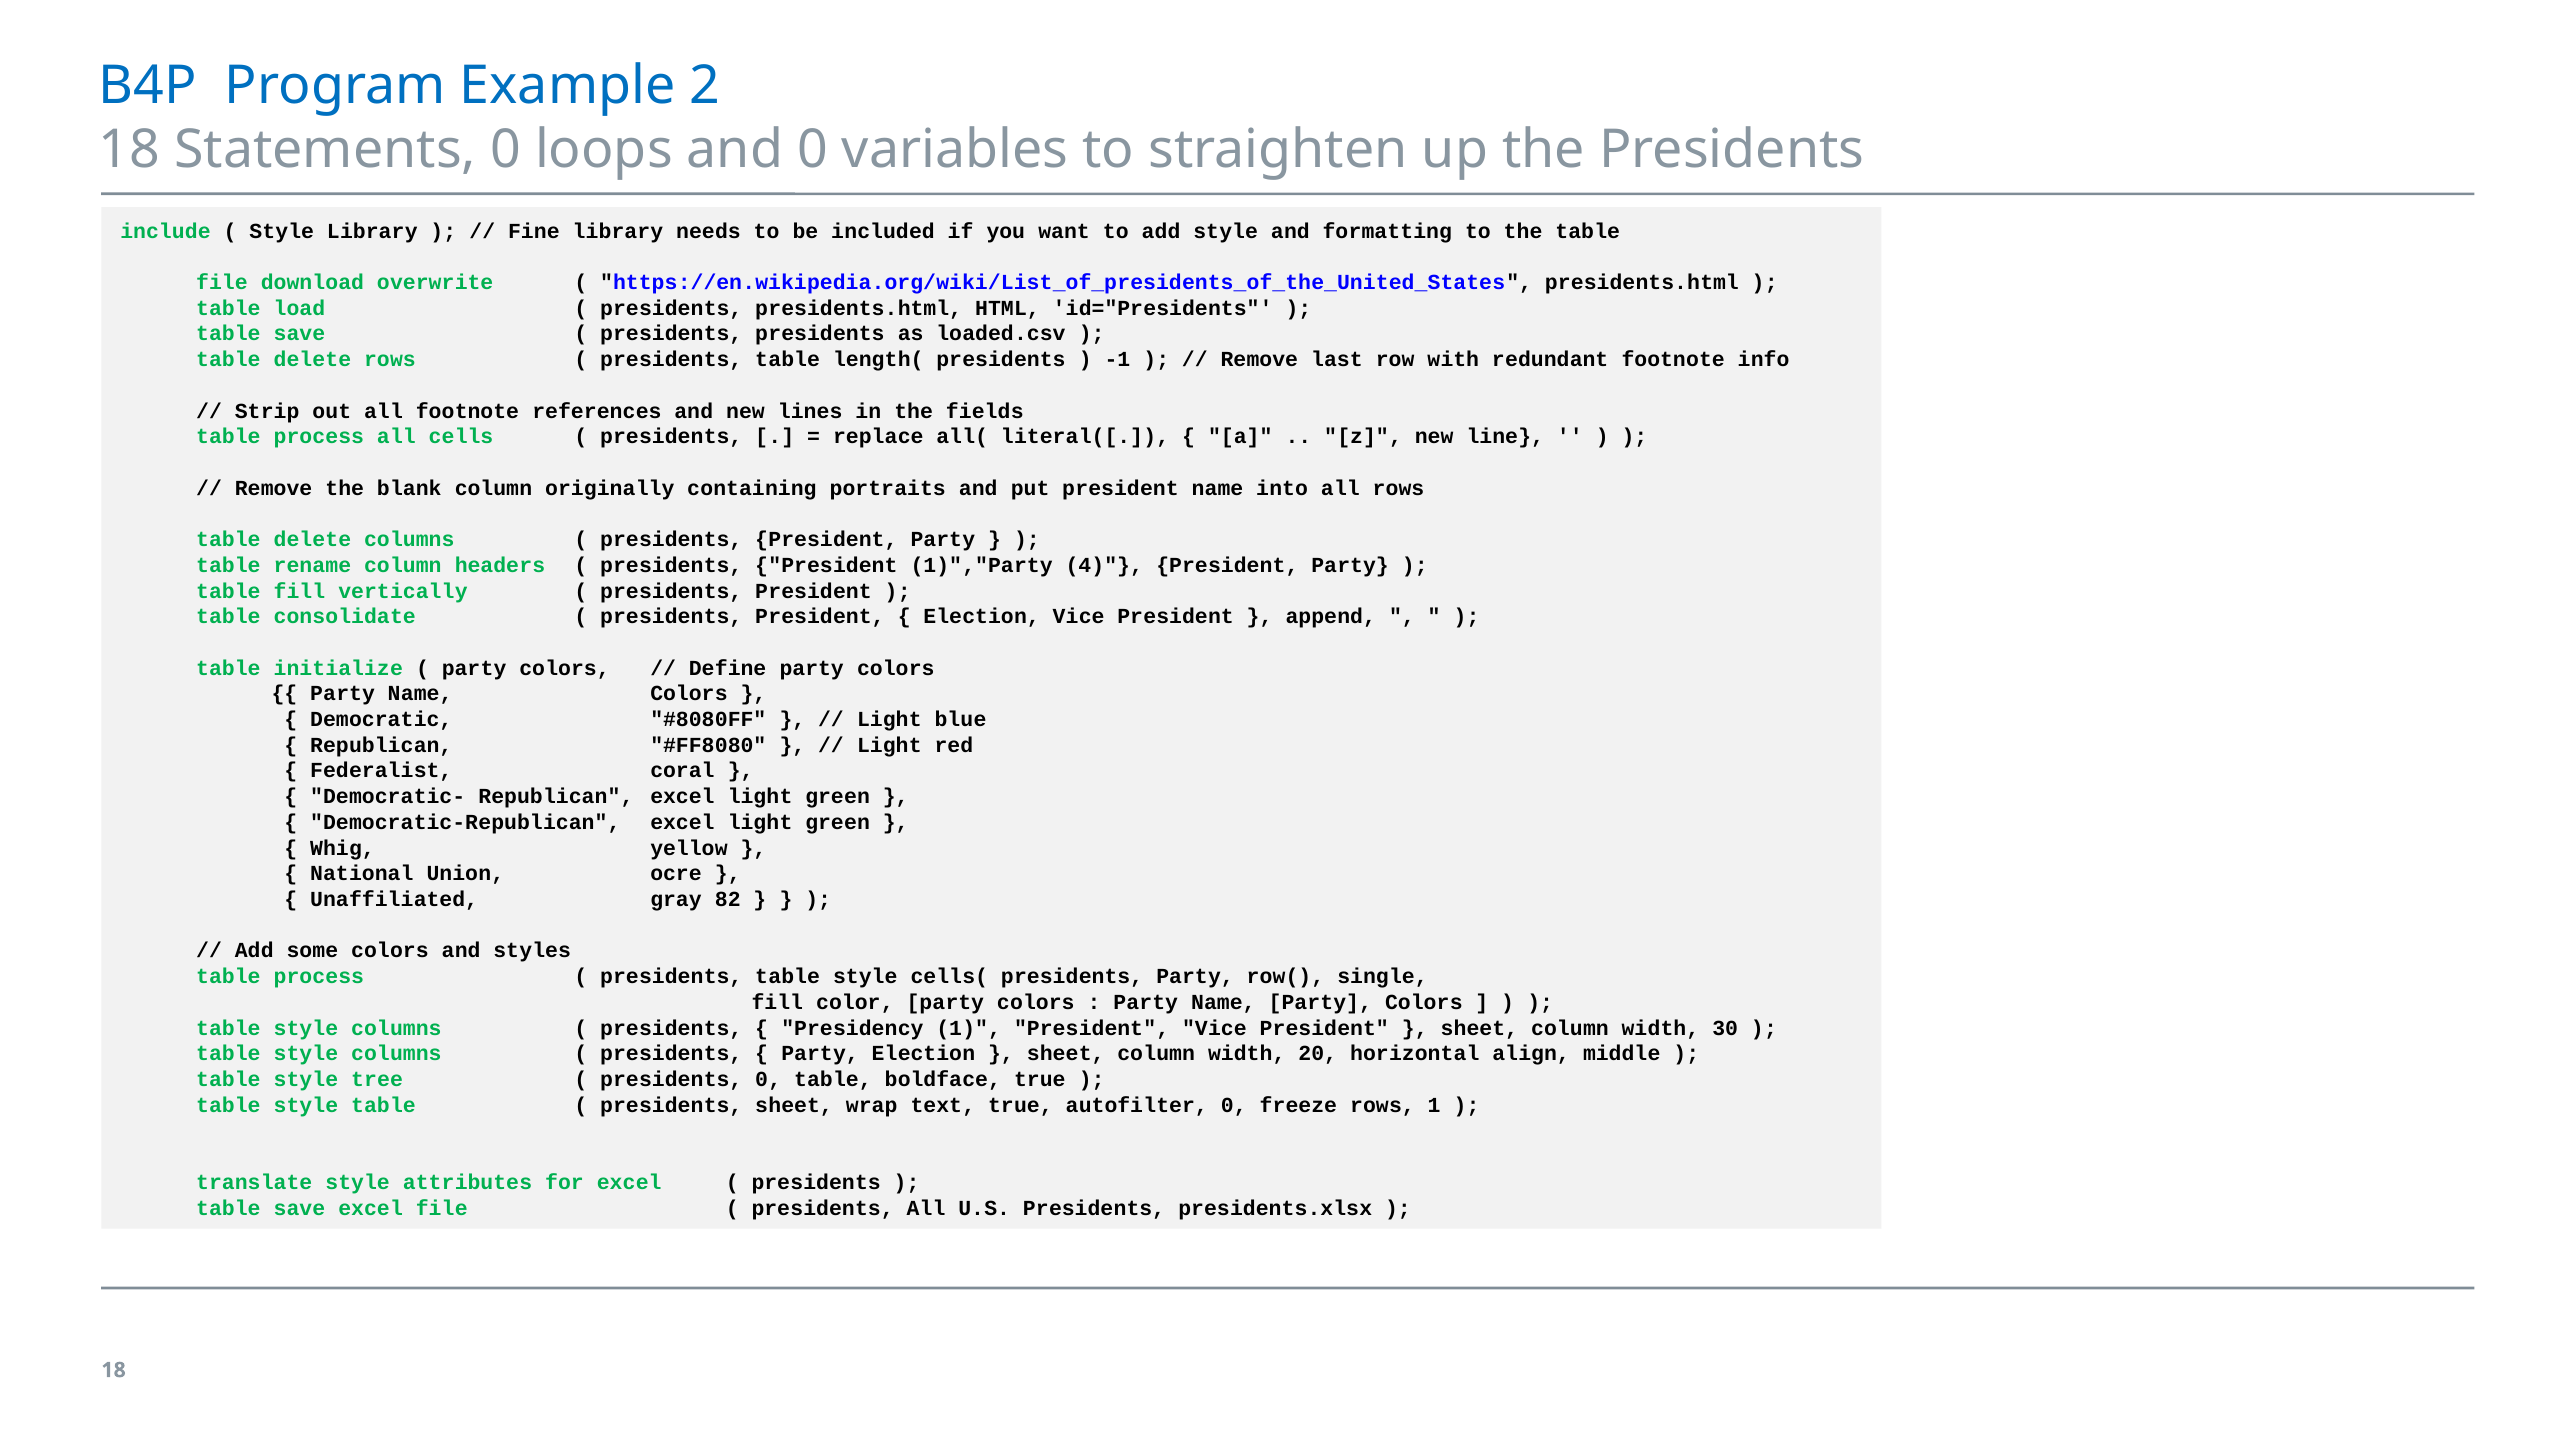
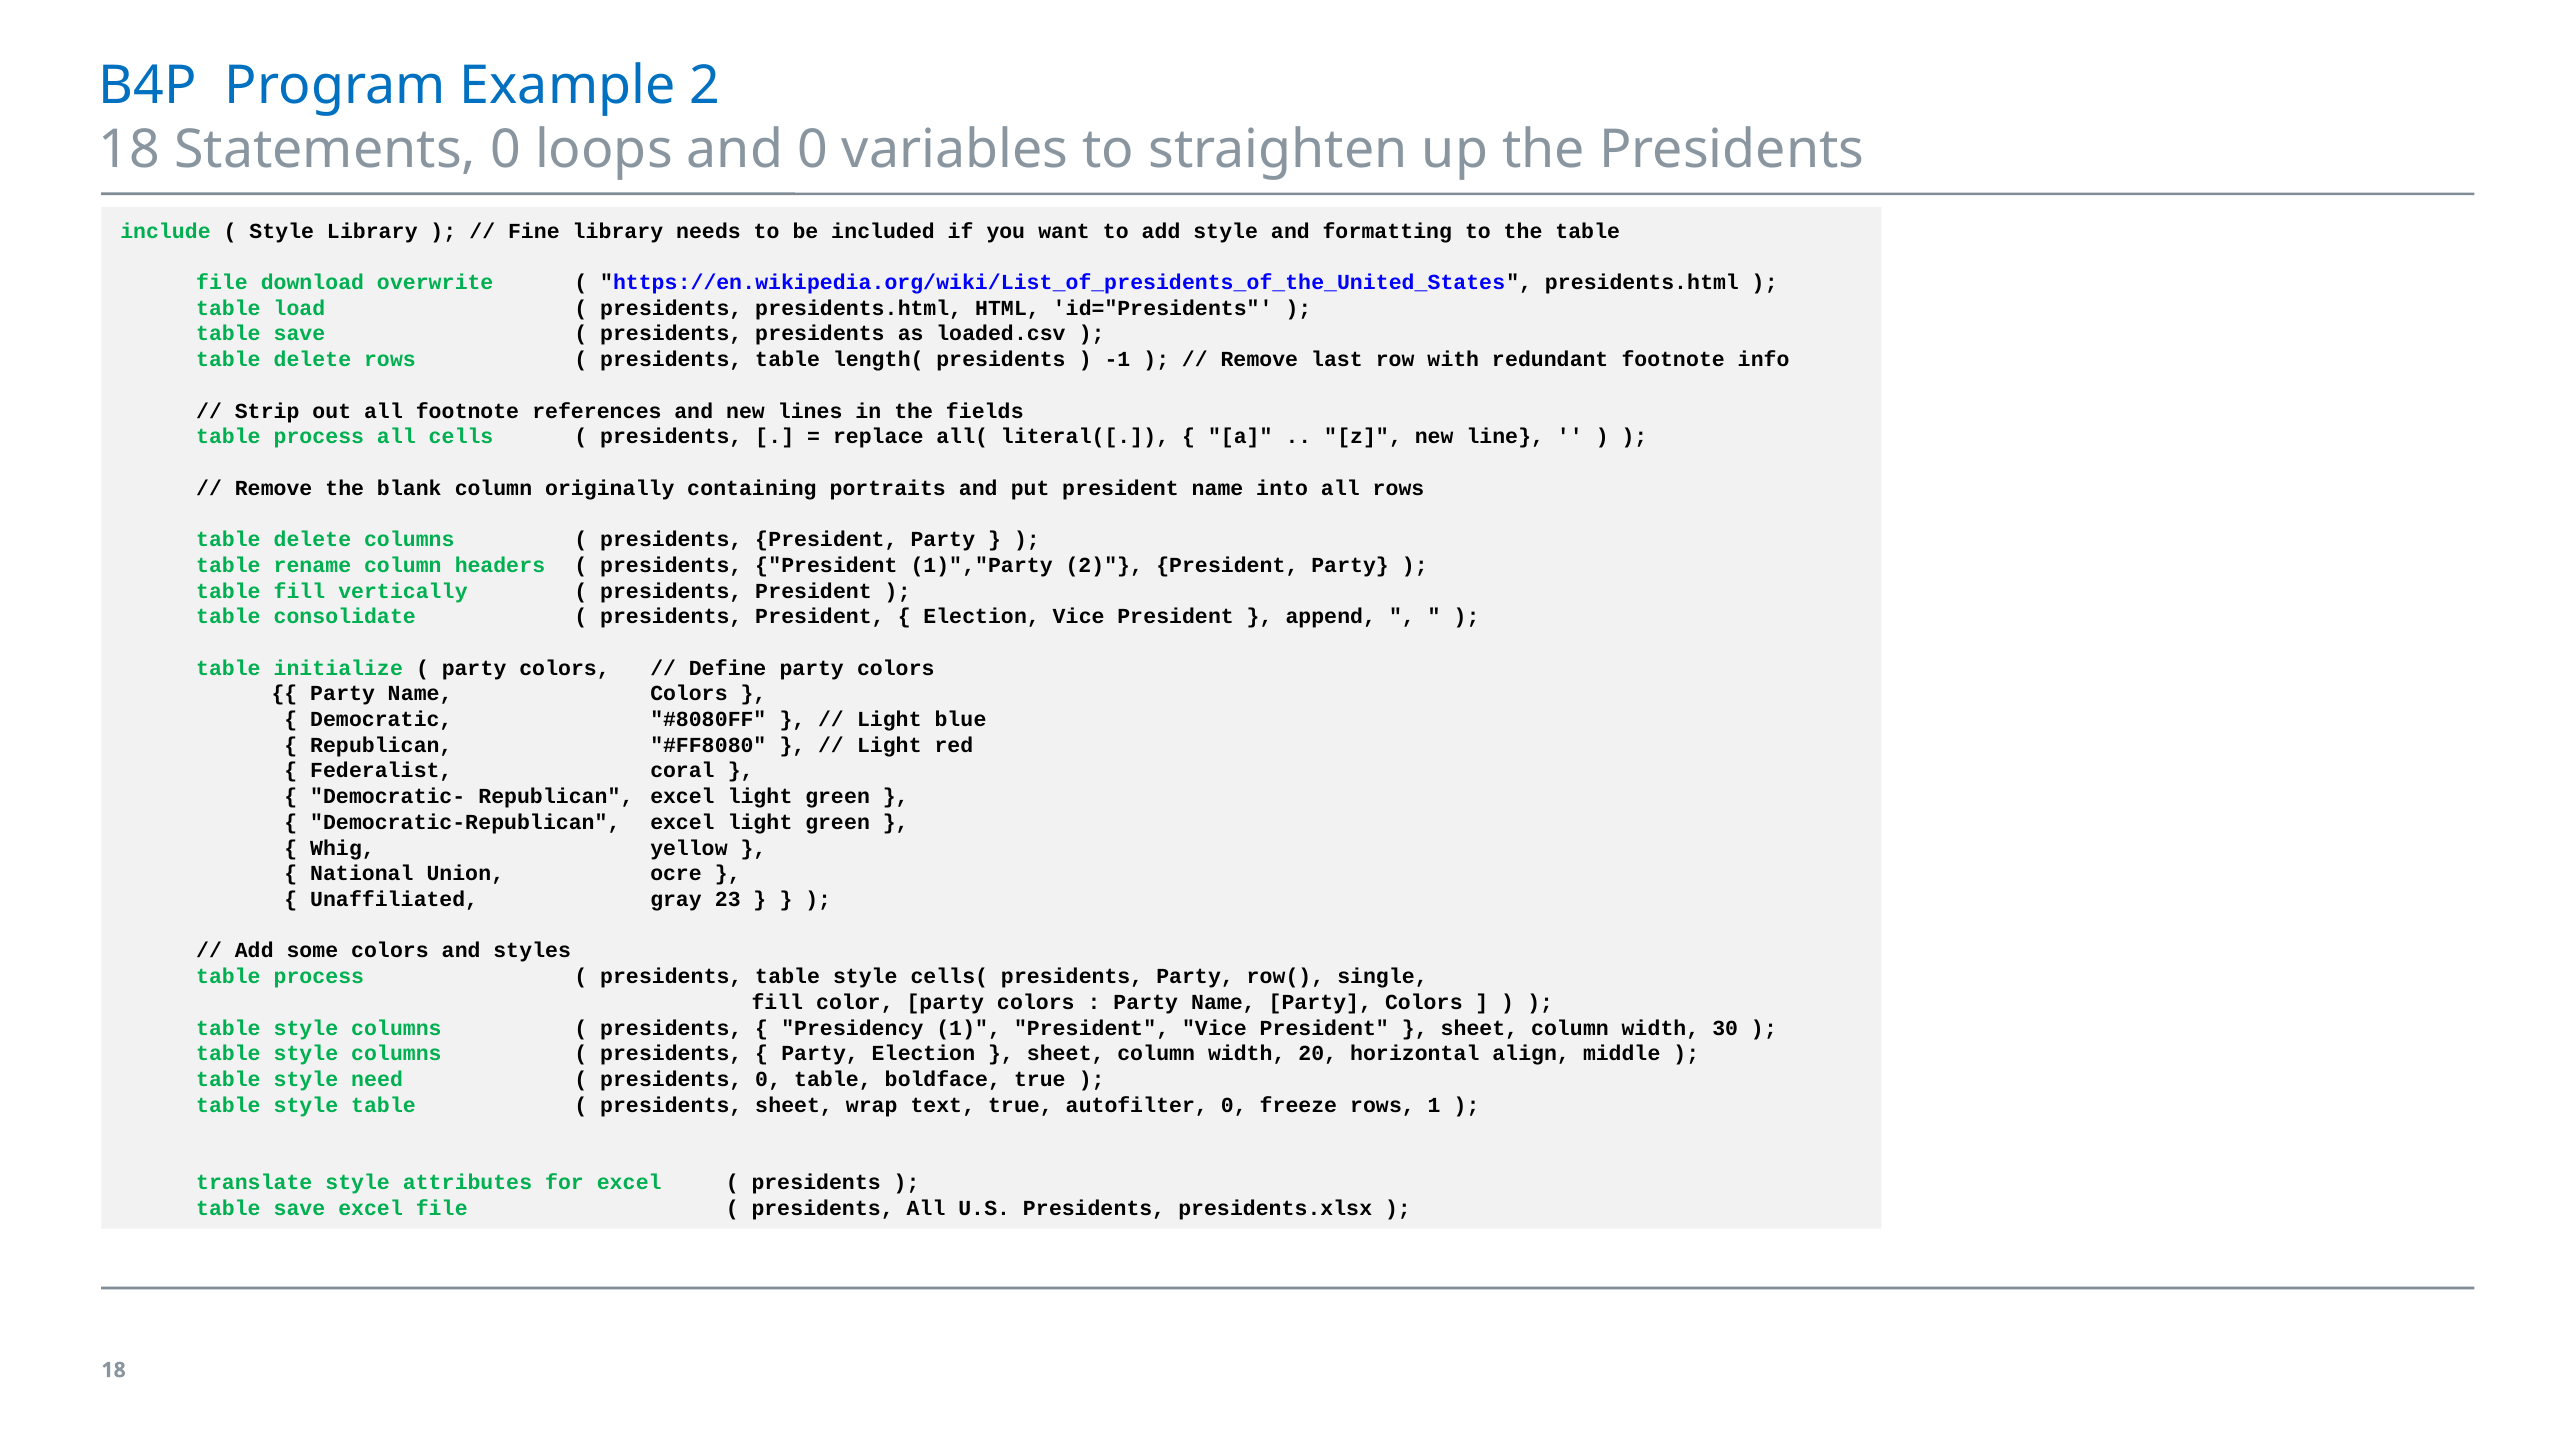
1)","Party 4: 4 -> 2 (1104, 565)
82: 82 -> 23 (728, 899)
tree: tree -> need (377, 1079)
